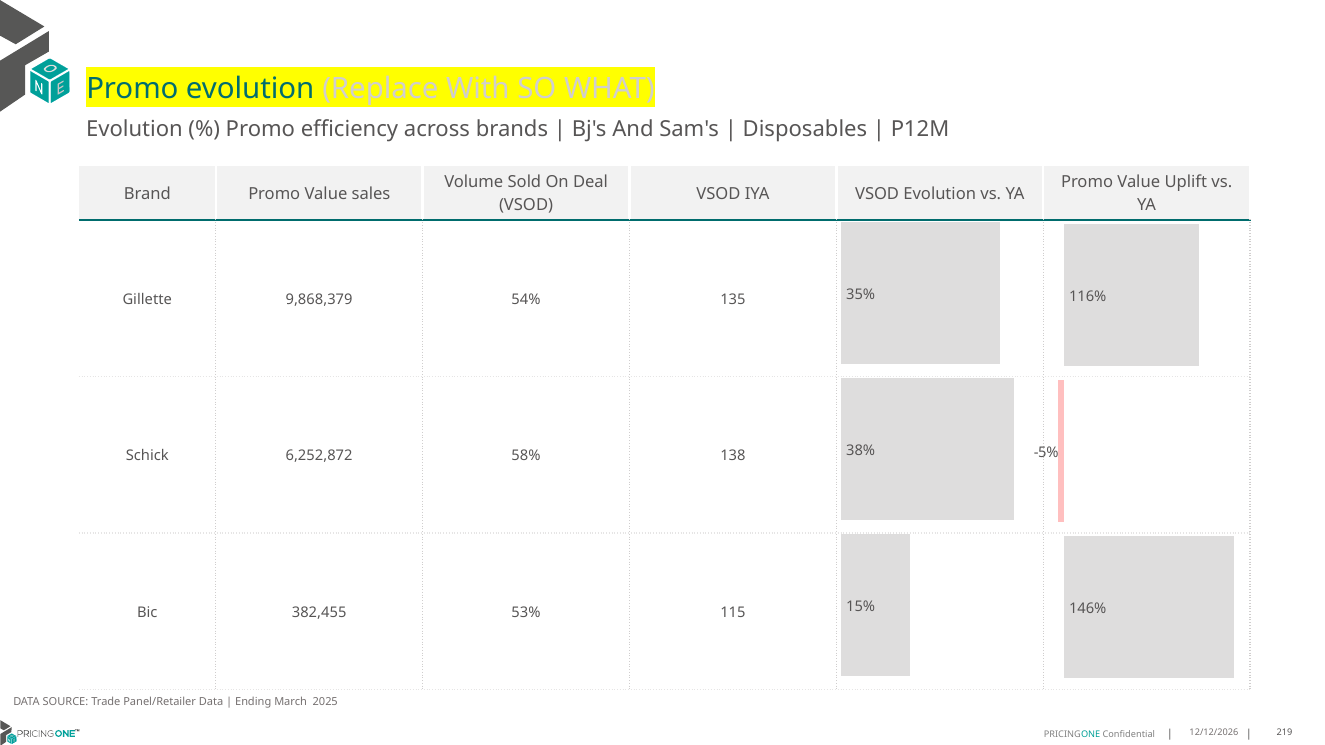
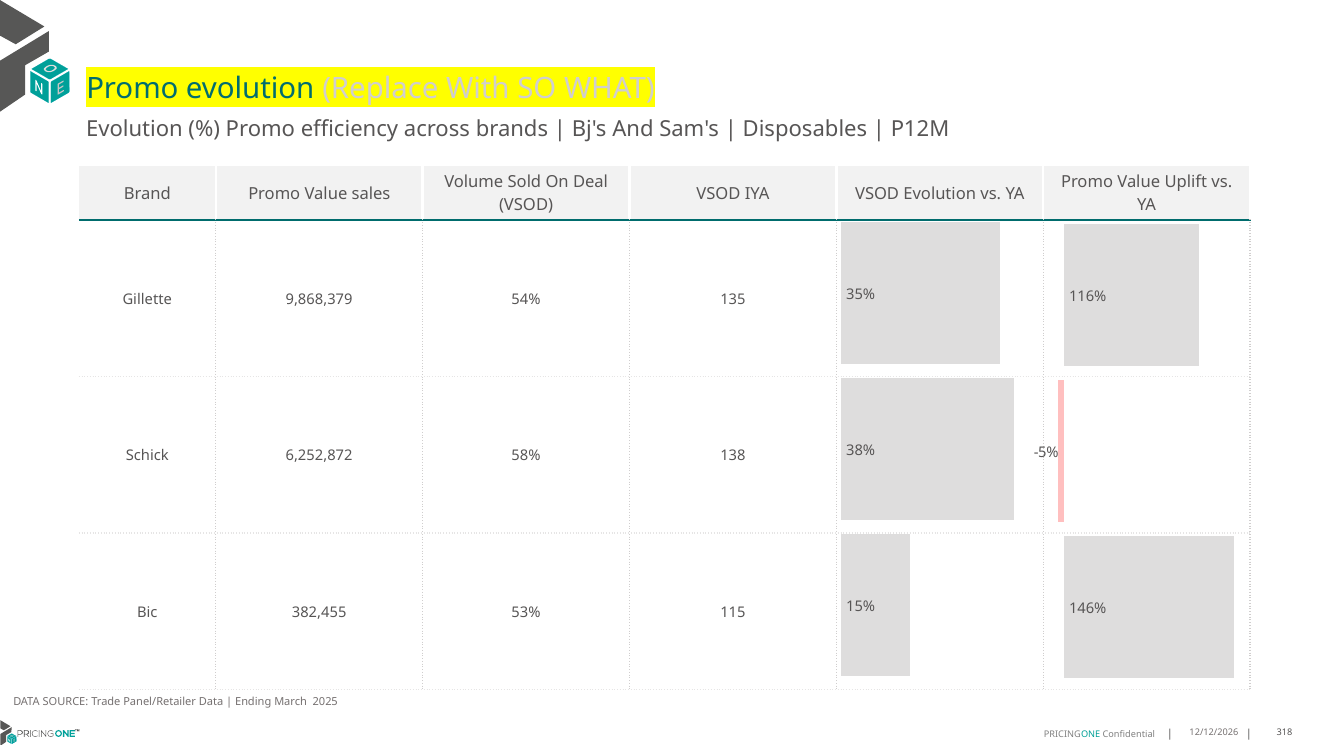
219: 219 -> 318 (1284, 733)
